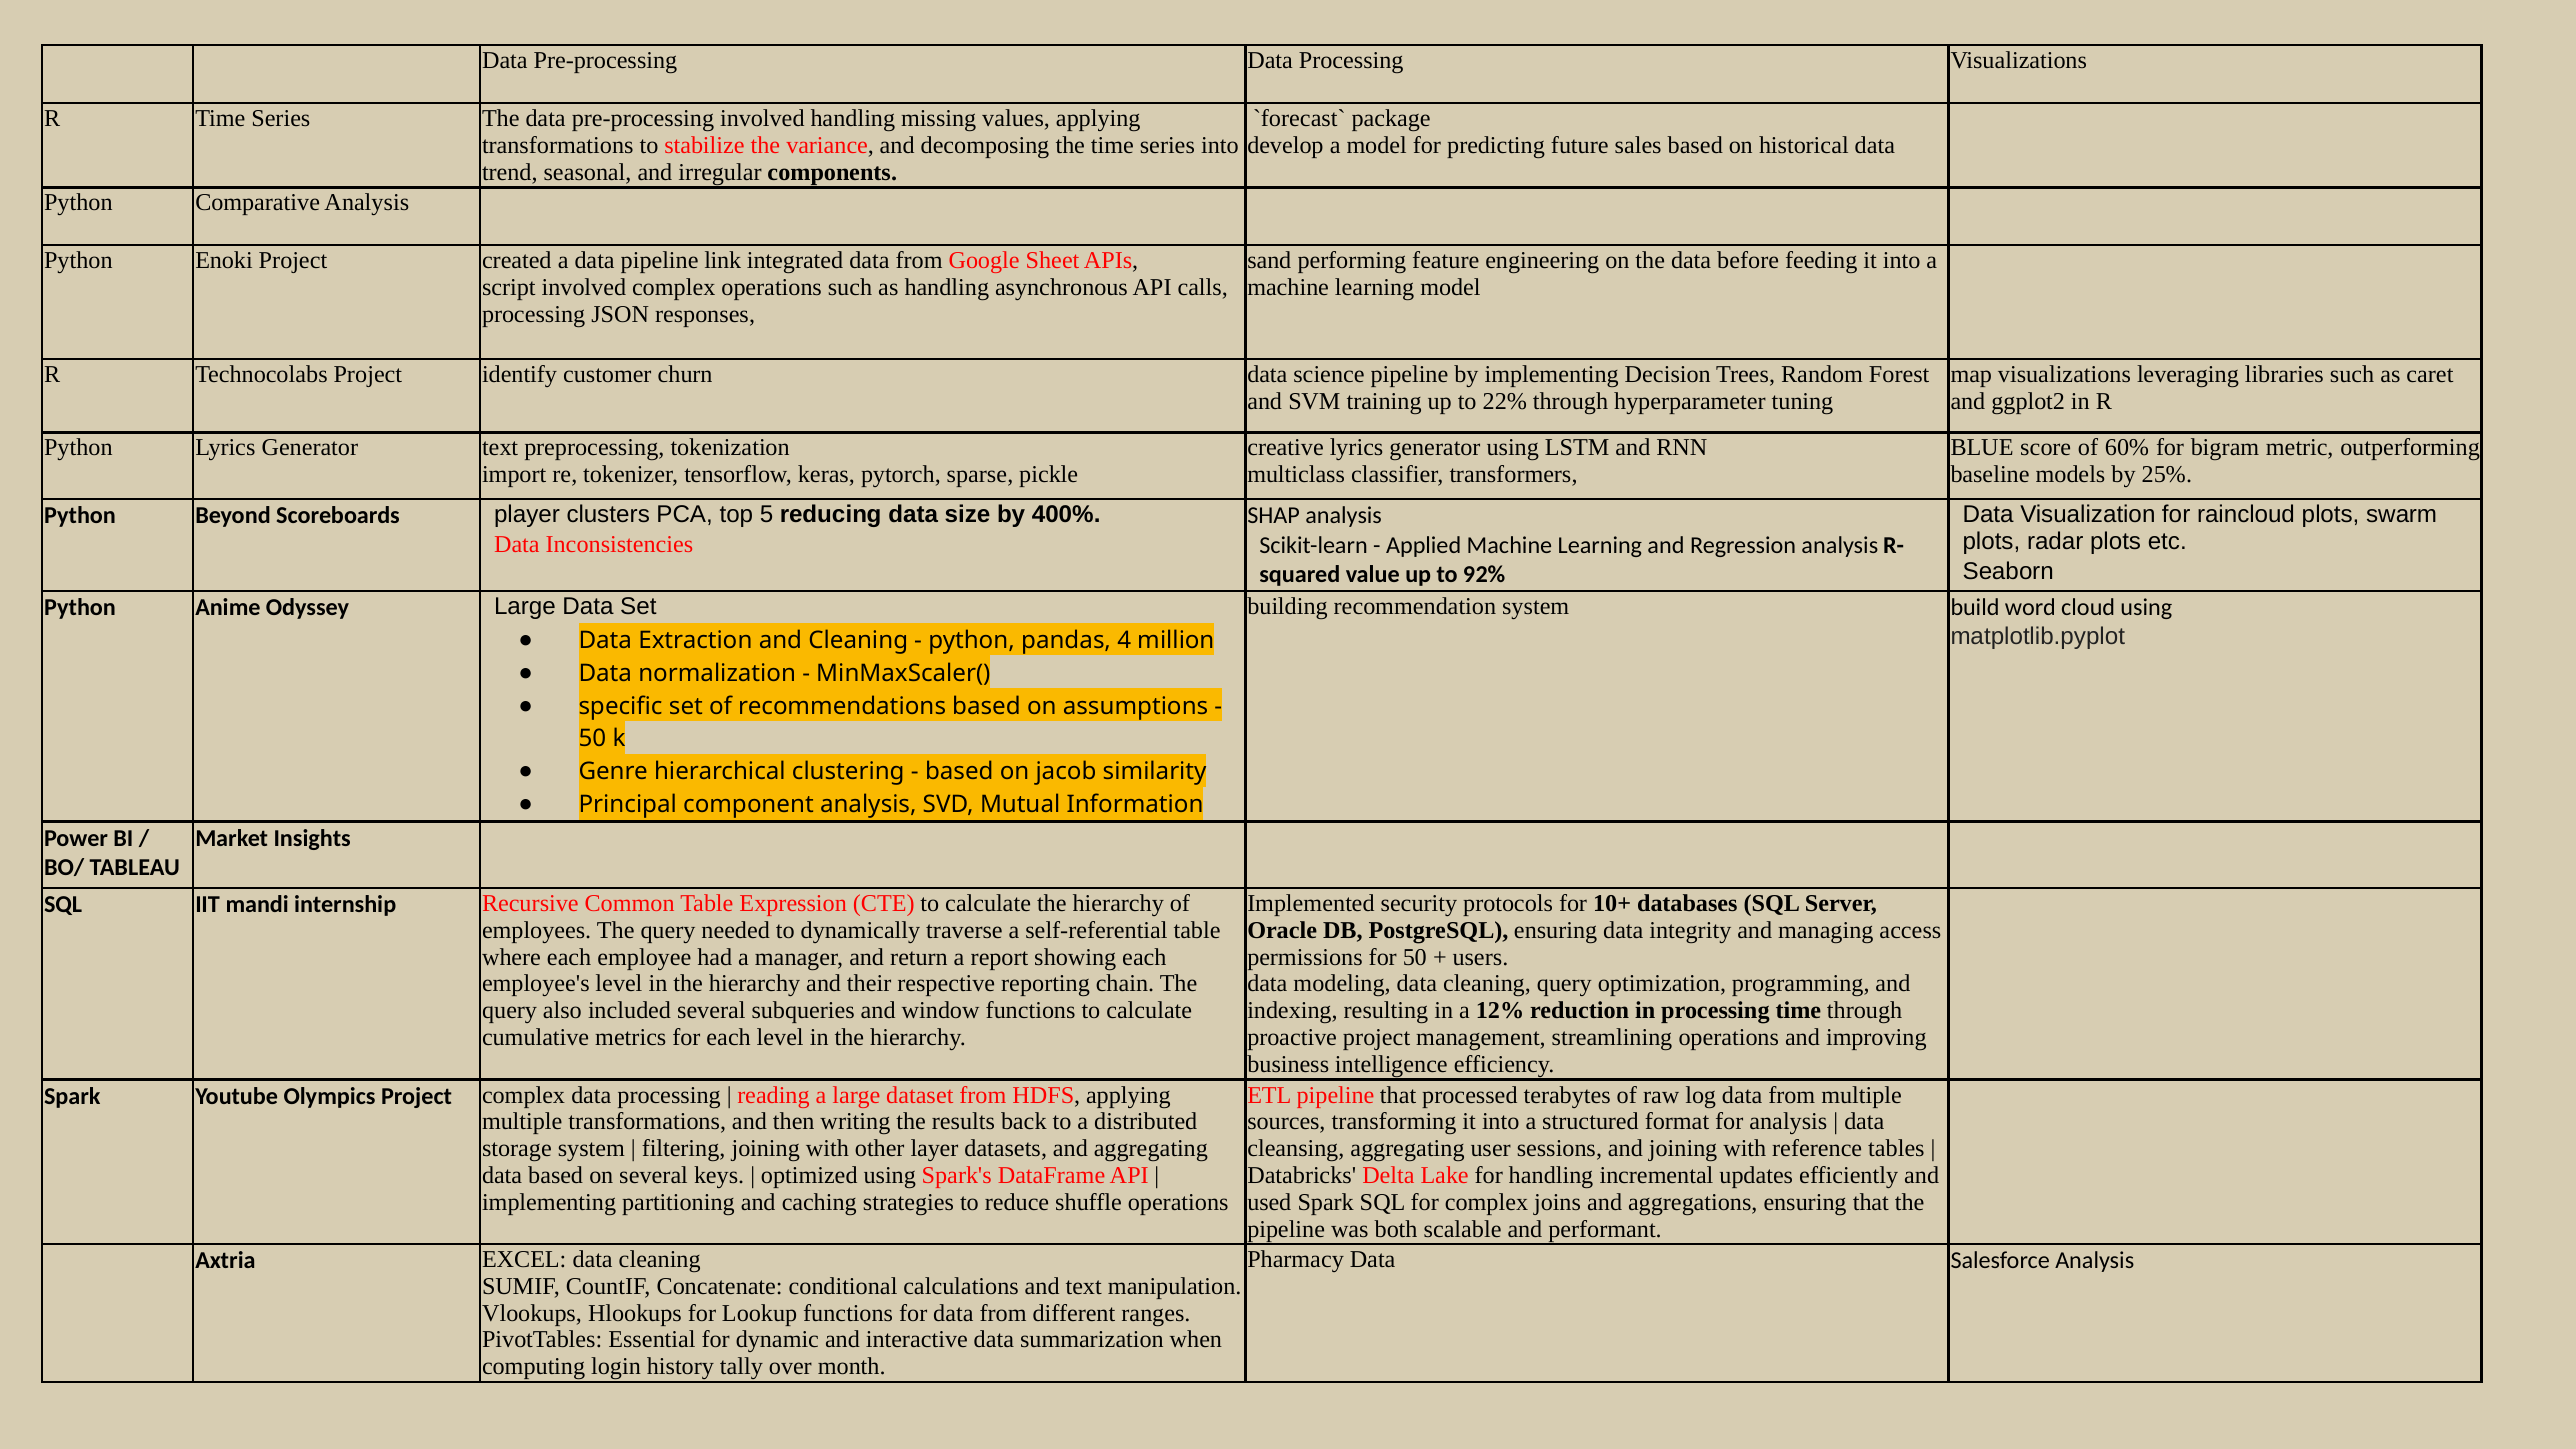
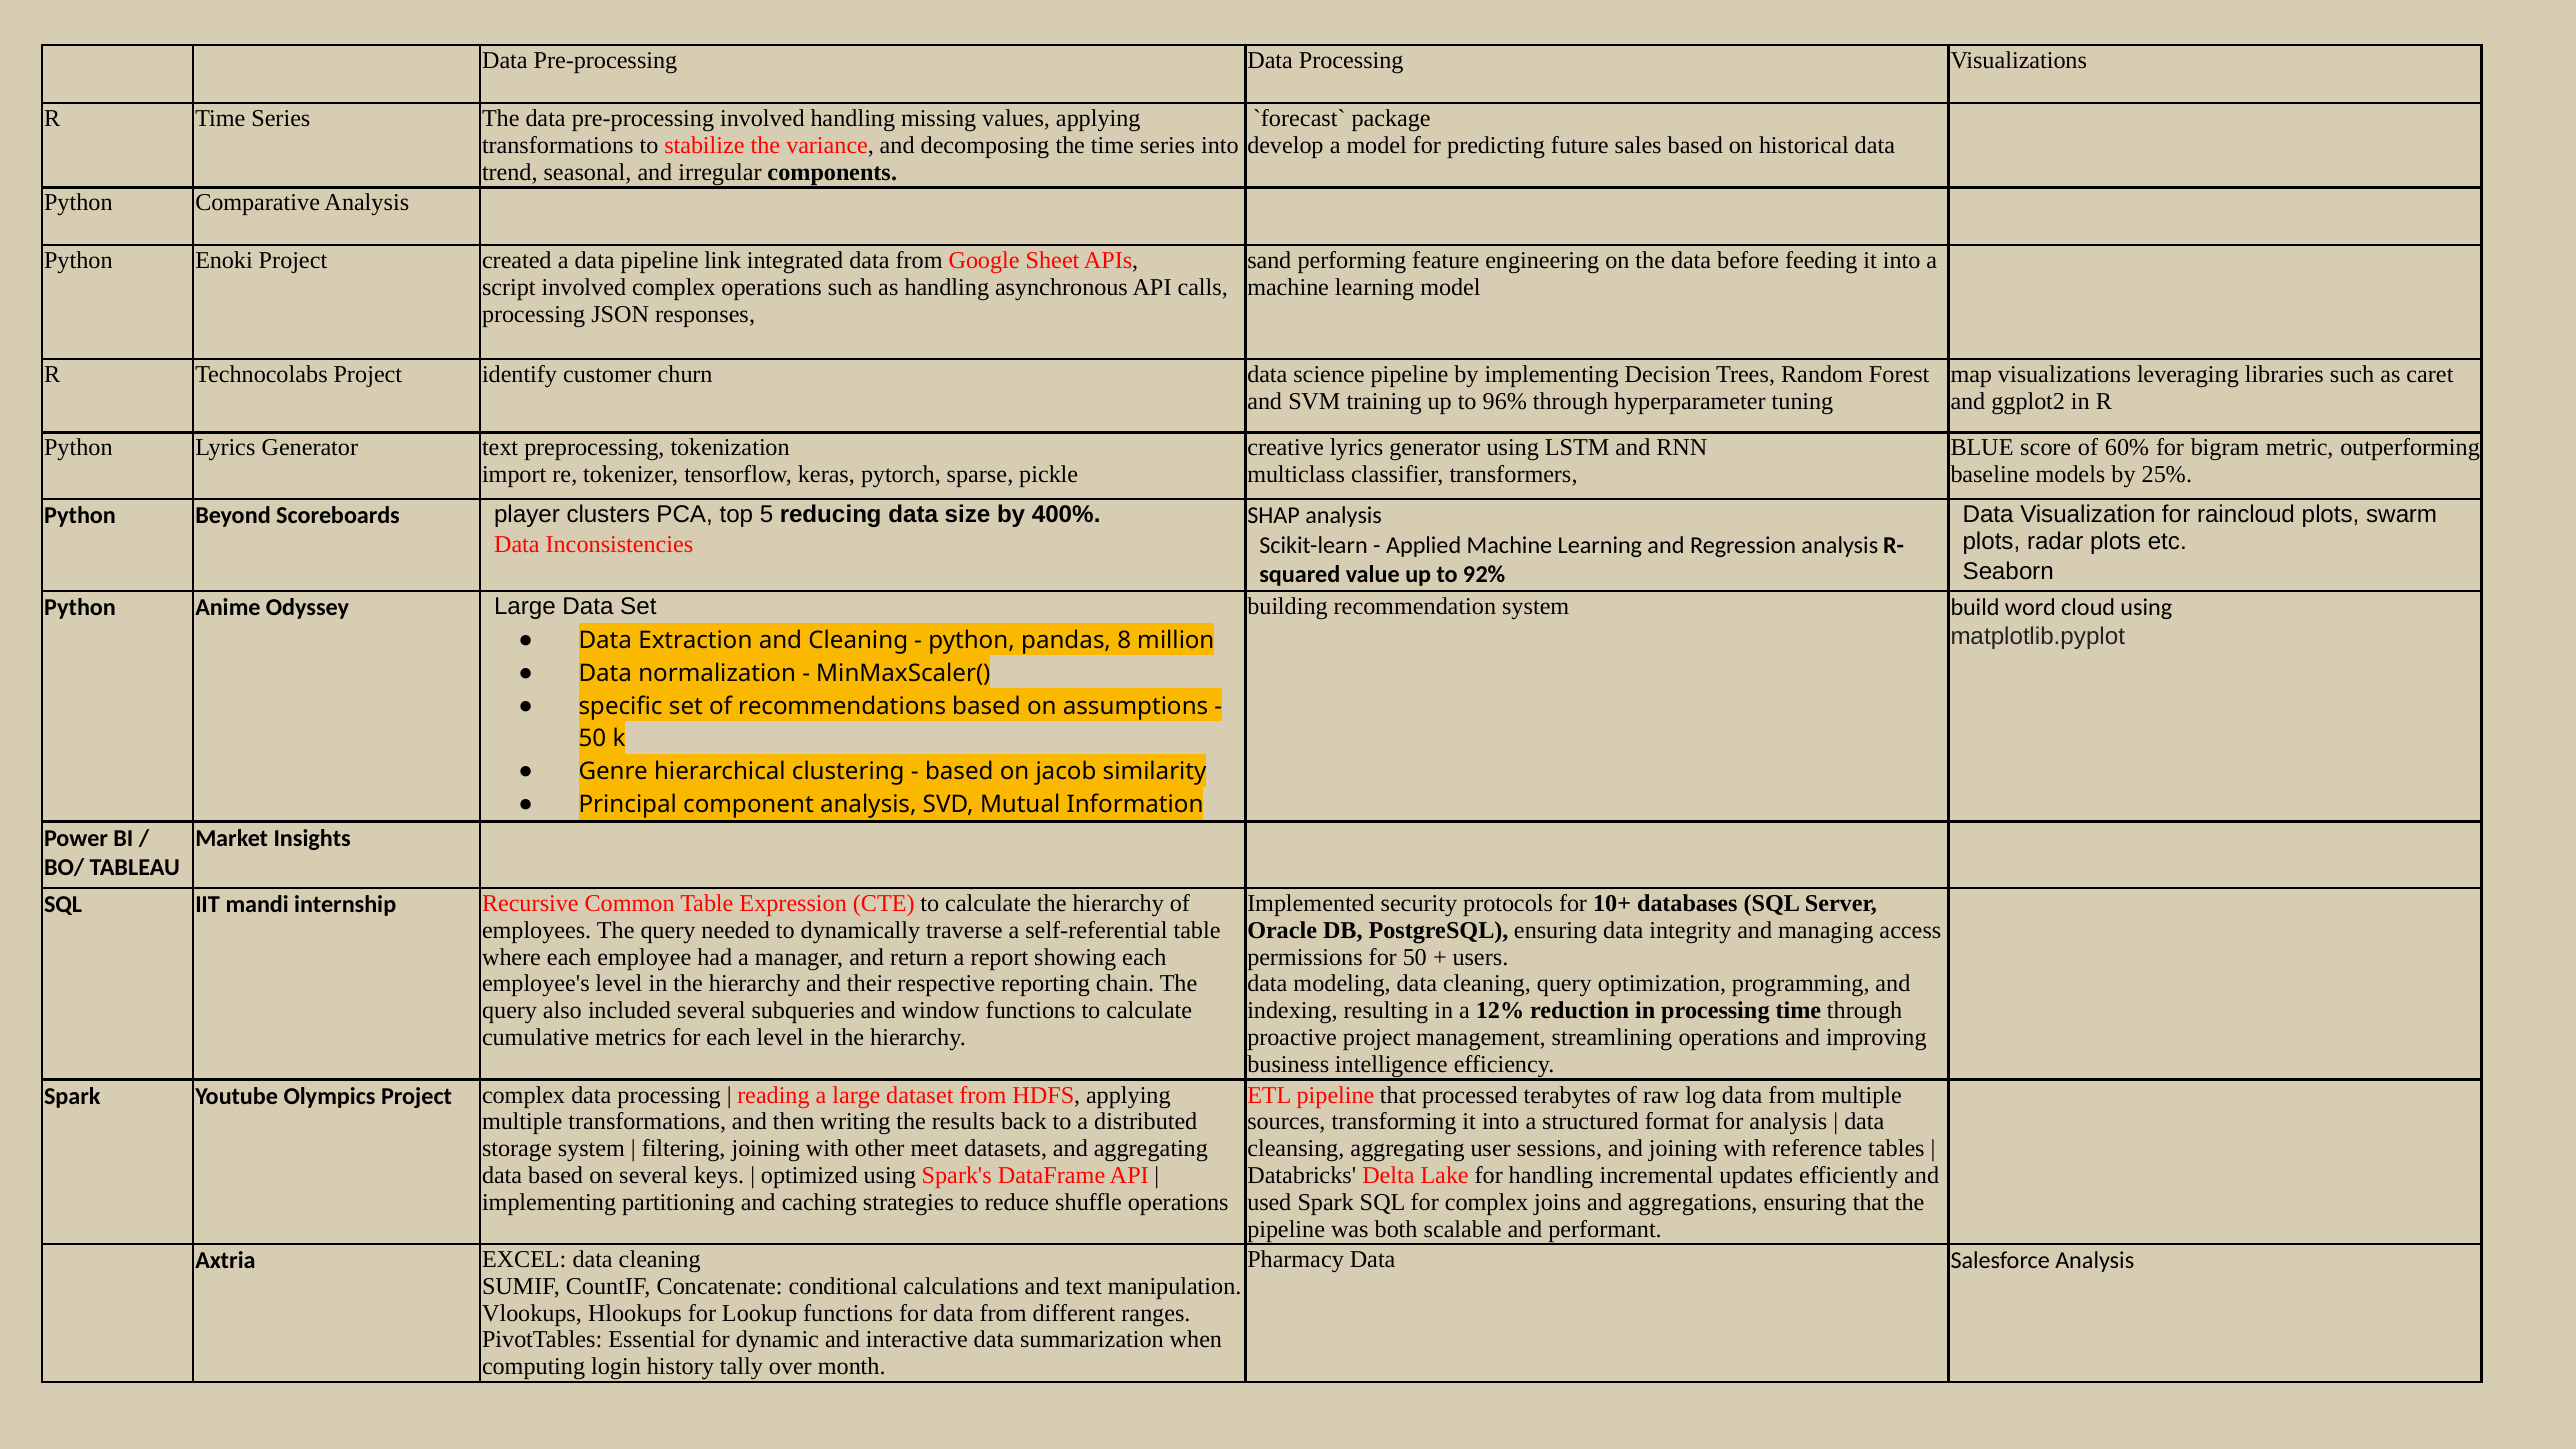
22%: 22% -> 96% (1505, 401)
4: 4 -> 8 (1124, 640)
layer: layer -> meet (934, 1149)
